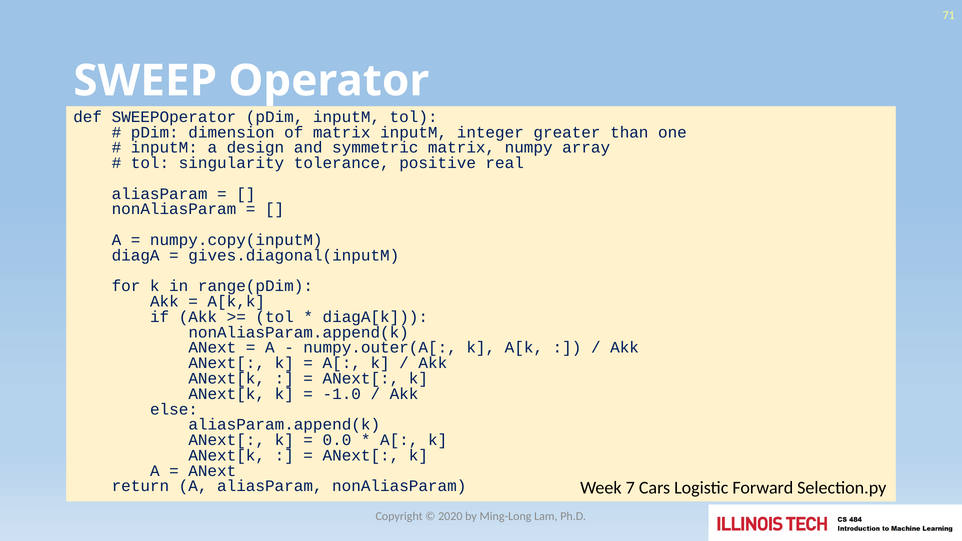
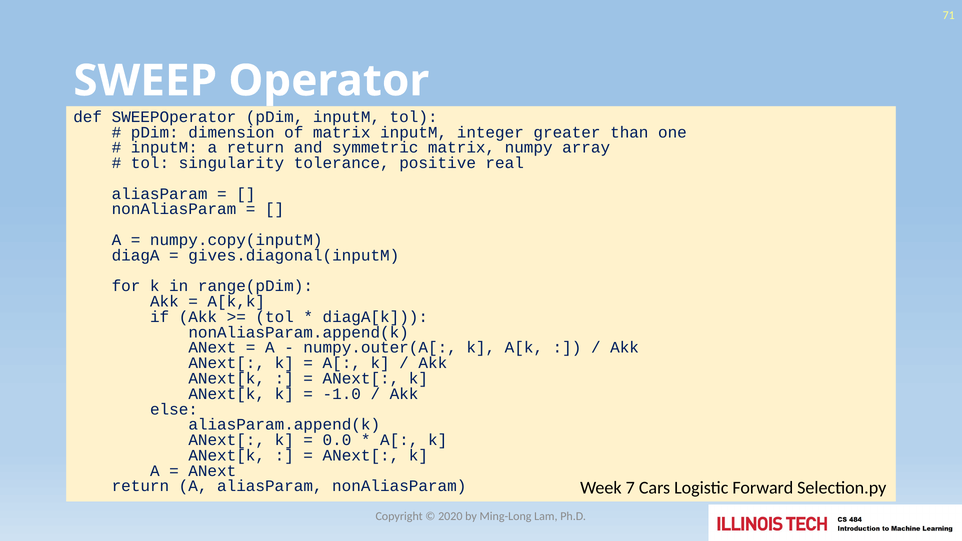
a design: design -> return (255, 148)
